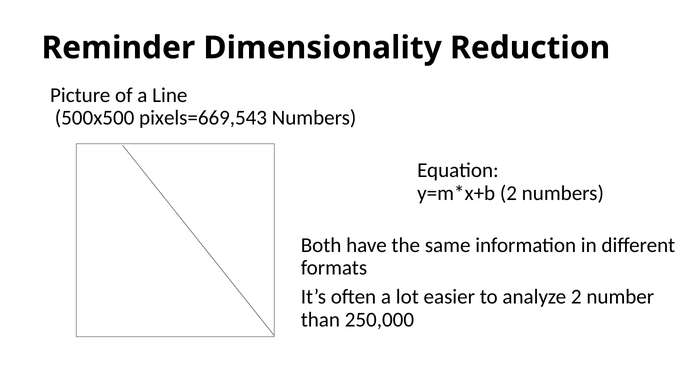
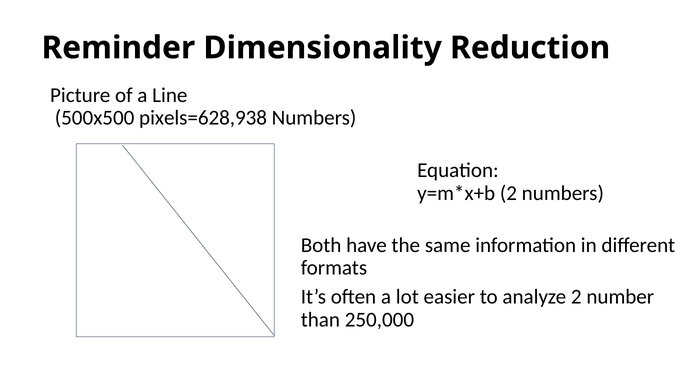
pixels=669,543: pixels=669,543 -> pixels=628,938 (203, 118)
